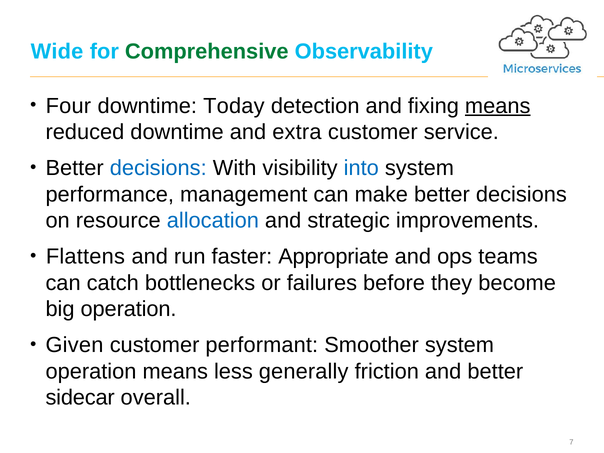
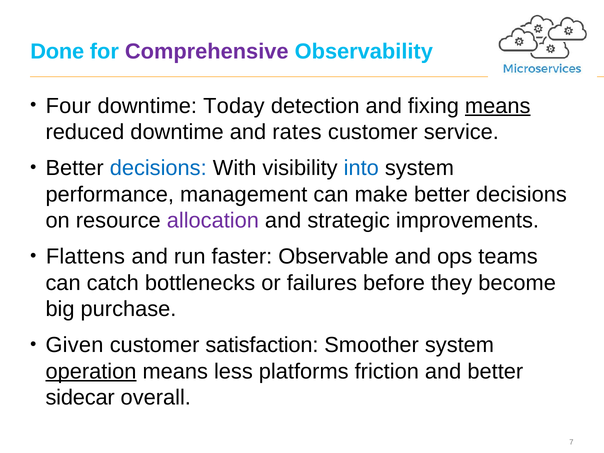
Wide: Wide -> Done (57, 52)
Comprehensive colour: green -> purple (207, 52)
extra: extra -> rates (297, 132)
allocation colour: blue -> purple (213, 221)
Appropriate: Appropriate -> Observable (334, 257)
big operation: operation -> purchase (128, 309)
performant: performant -> satisfaction (262, 345)
operation underline: none -> present (91, 371)
generally: generally -> platforms (304, 371)
